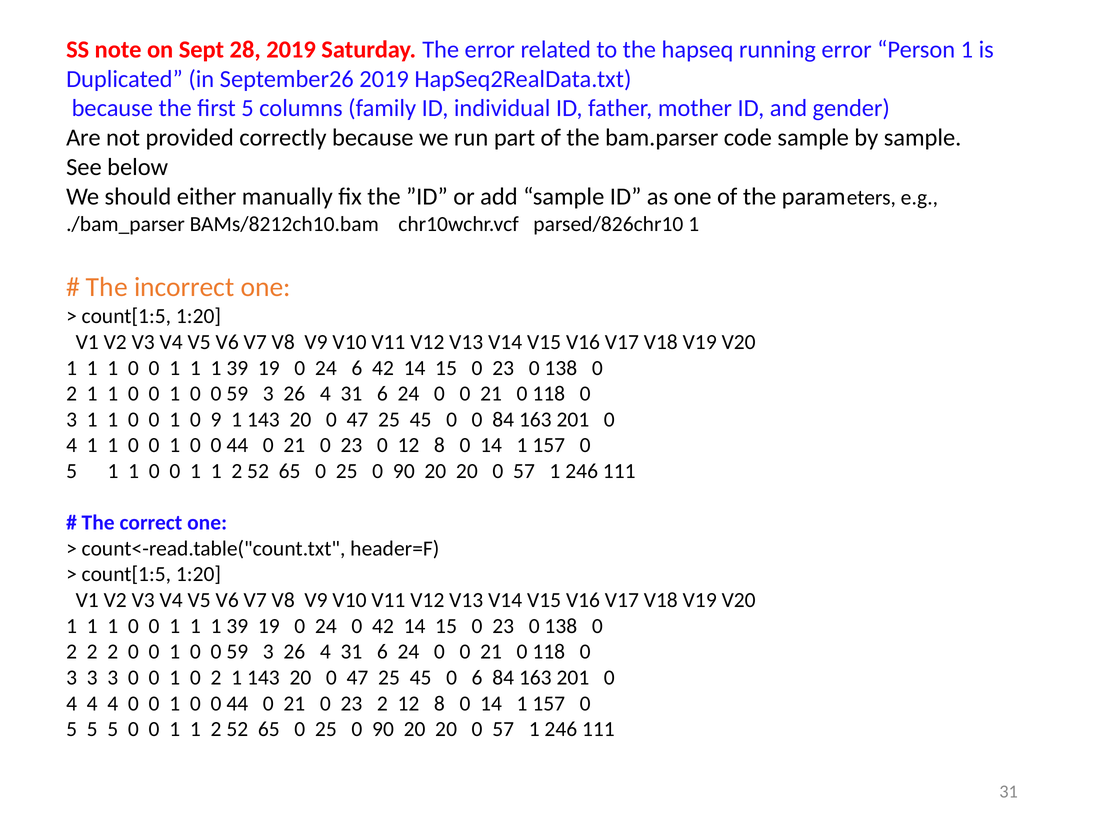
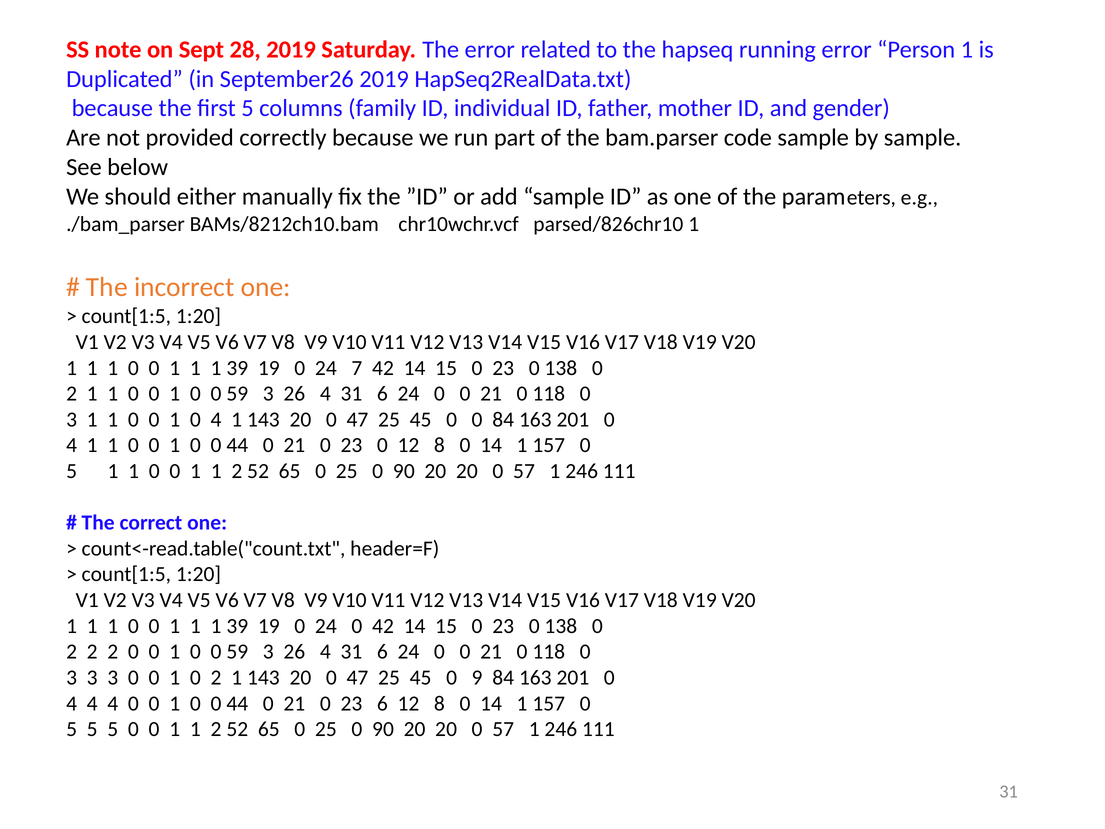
24 6: 6 -> 7 (357, 368)
1 0 9: 9 -> 4 (216, 419)
0 6: 6 -> 9 (477, 677)
23 2: 2 -> 6 (382, 703)
